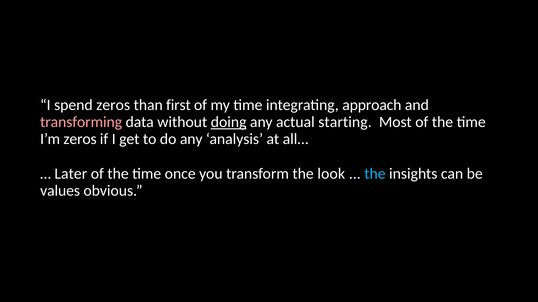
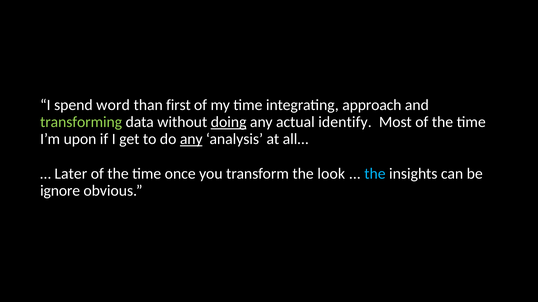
spend zeros: zeros -> word (113, 105)
transforming colour: pink -> light green (81, 122)
starting: starting -> identify (345, 122)
I’m zeros: zeros -> upon (80, 139)
any underline: none -> present (191, 139)
values: values -> ignore (60, 191)
